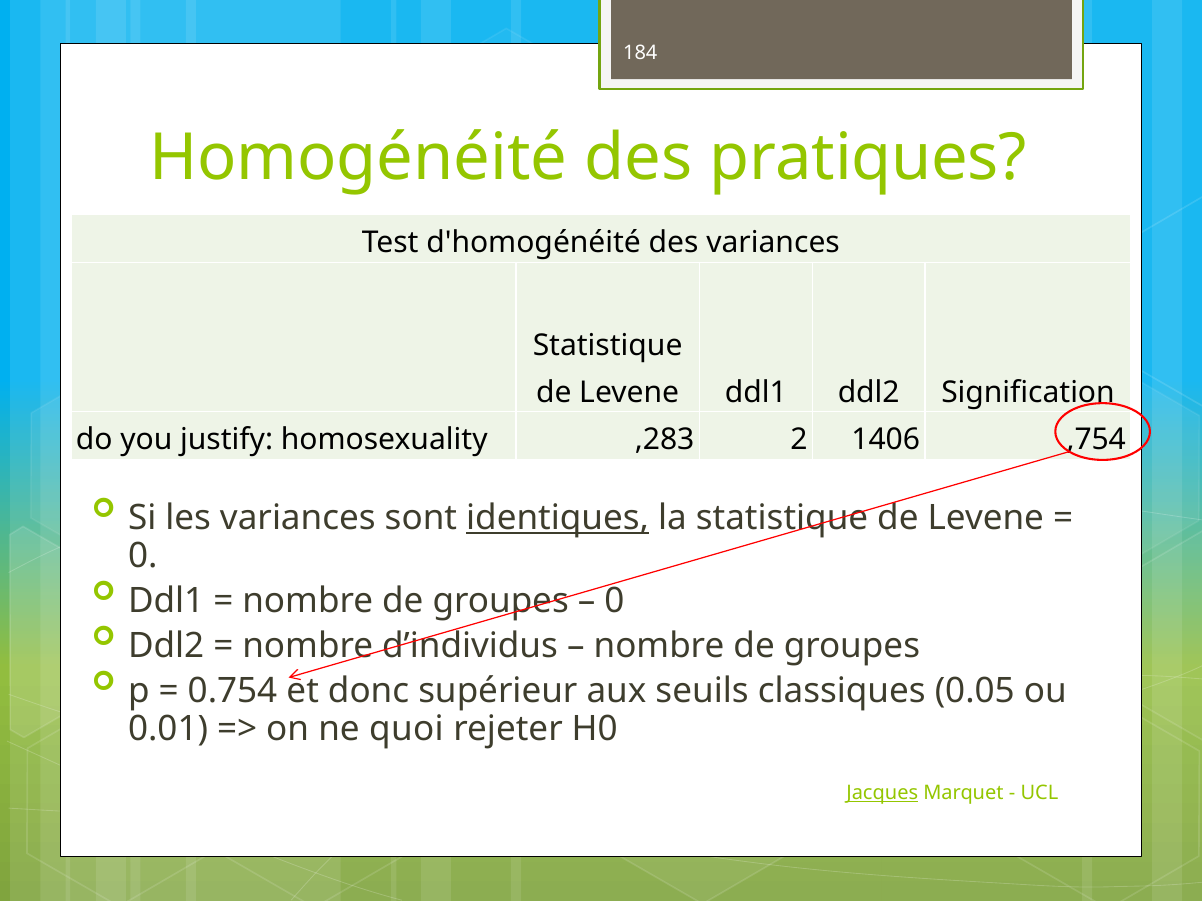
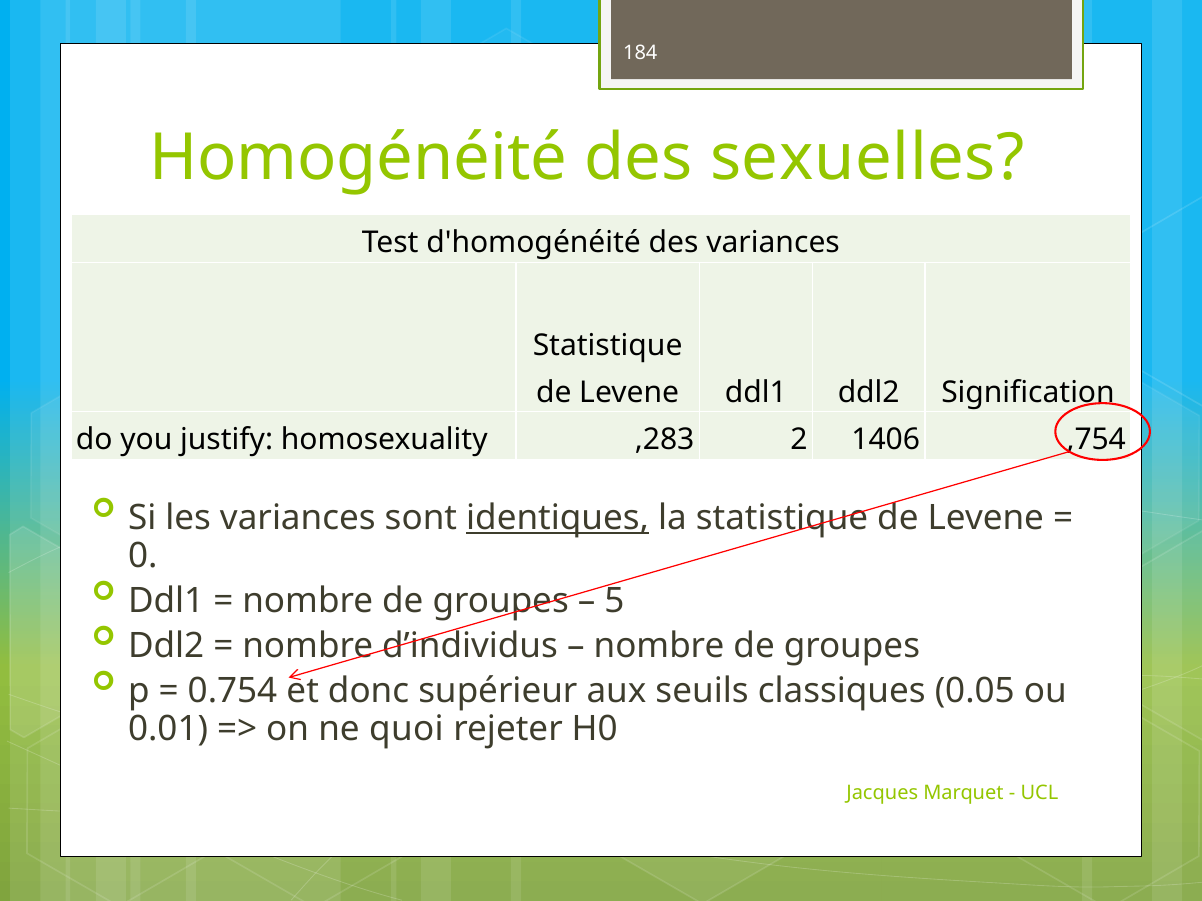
pratiques: pratiques -> sexuelles (868, 158)
0: 0 -> 5 (614, 601)
Jacques underline: present -> none (882, 793)
